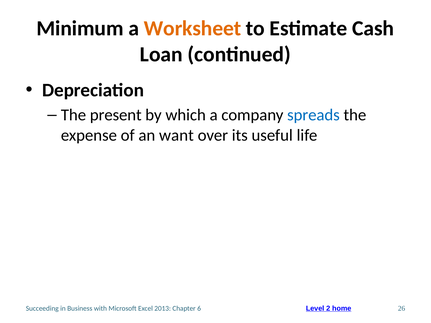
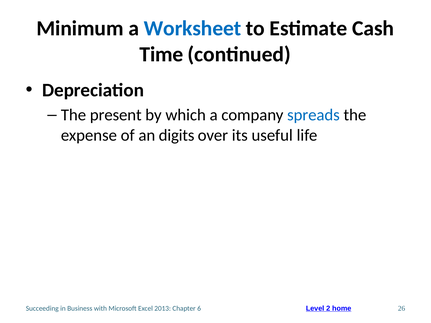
Worksheet colour: orange -> blue (193, 28)
Loan: Loan -> Time (161, 54)
want: want -> digits (177, 135)
